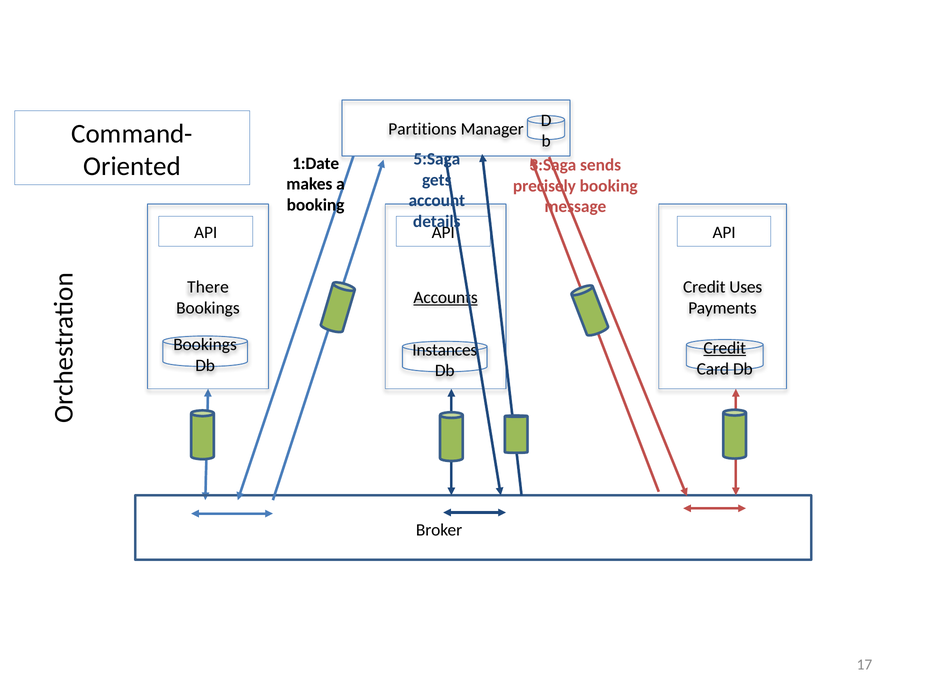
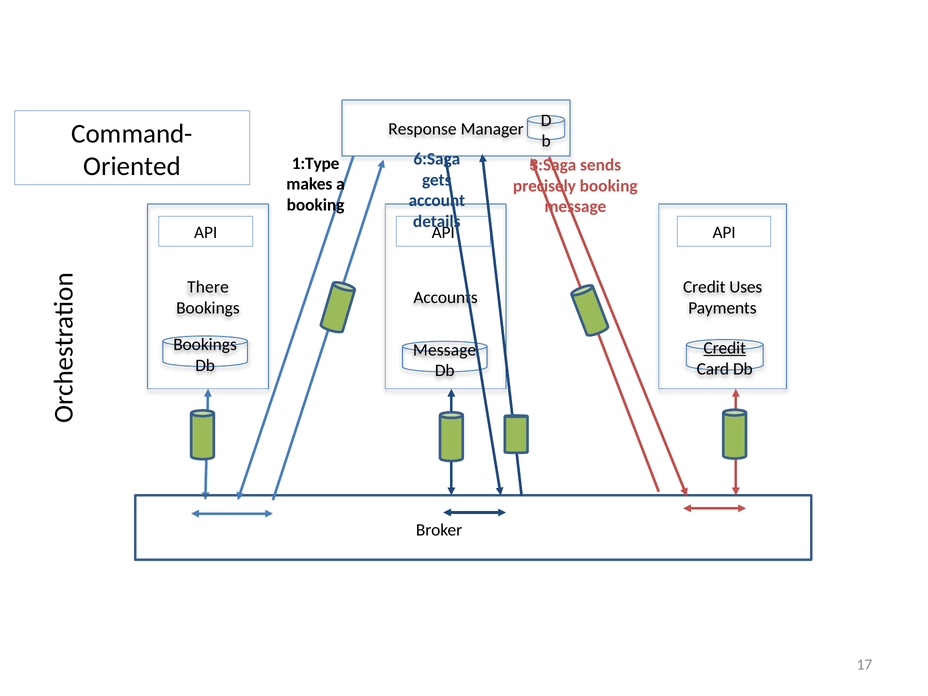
Partitions: Partitions -> Response (422, 129)
5:Saga: 5:Saga -> 6:Saga (437, 159)
1:Date: 1:Date -> 1:Type (316, 163)
Accounts underline: present -> none (446, 298)
Instances: Instances -> Message (445, 350)
